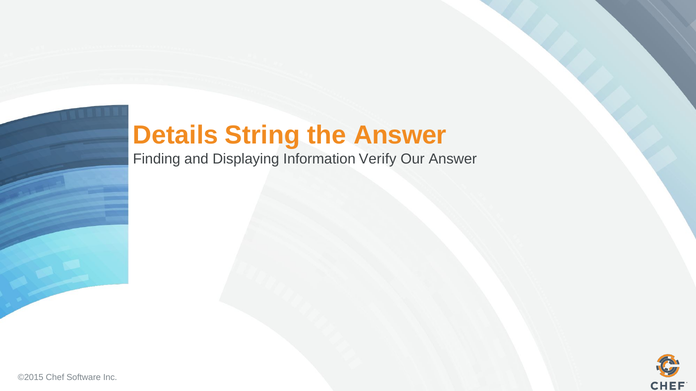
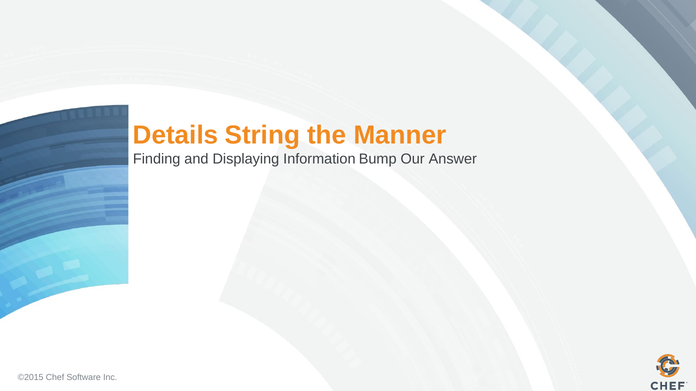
the Answer: Answer -> Manner (400, 135)
Verify: Verify -> Bump (378, 159)
